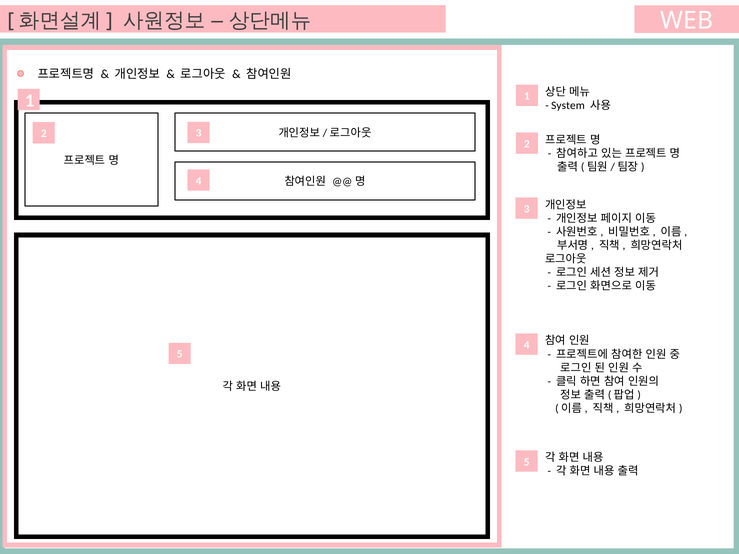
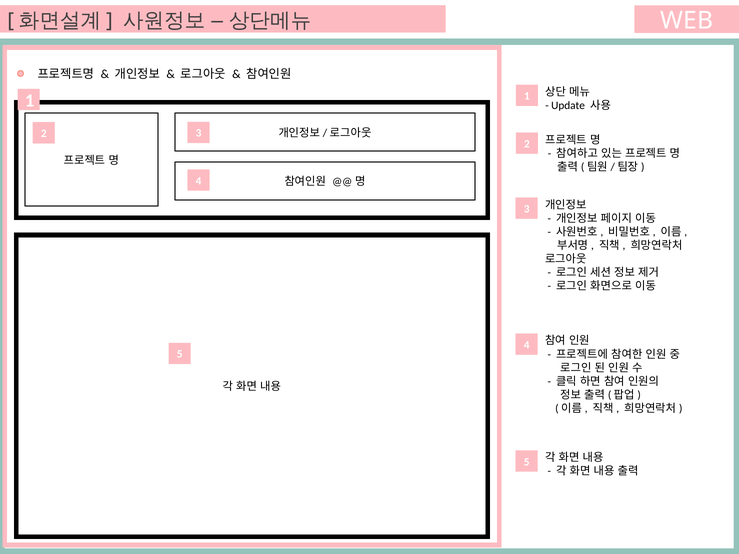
System: System -> Update (568, 105)
